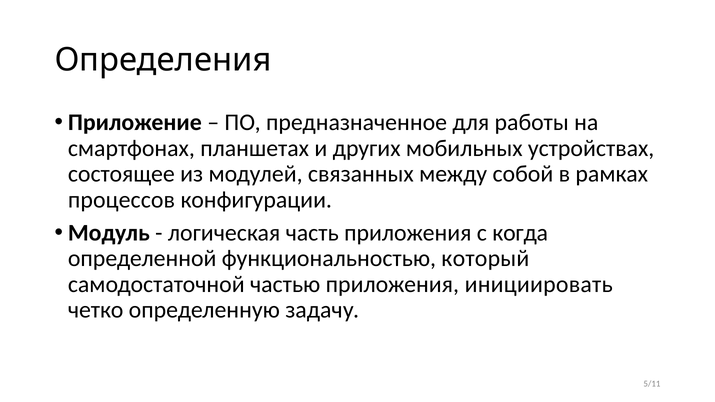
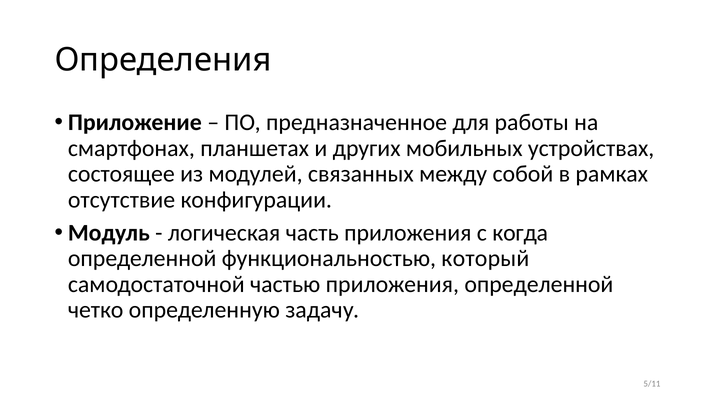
процессов: процессов -> отсутствие (122, 200)
приложения инициировать: инициировать -> определенной (539, 284)
